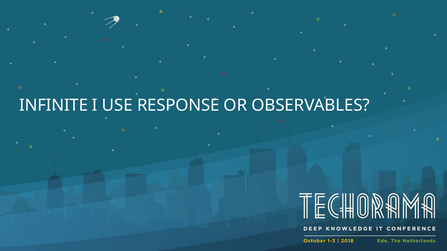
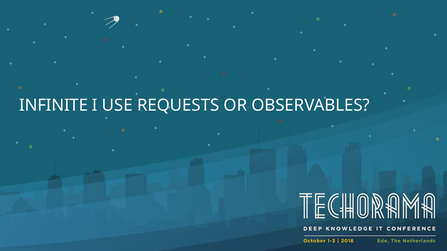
RESPONSE: RESPONSE -> REQUESTS (178, 106)
